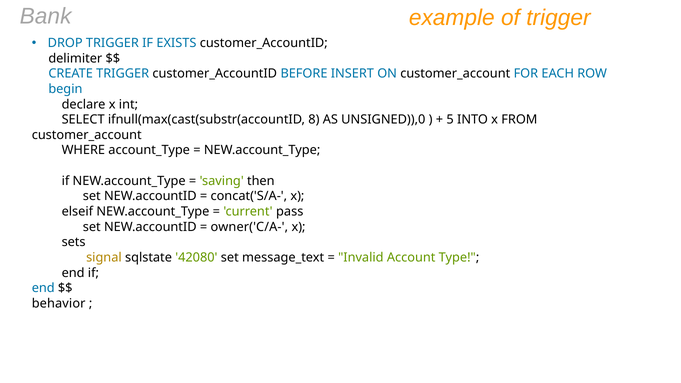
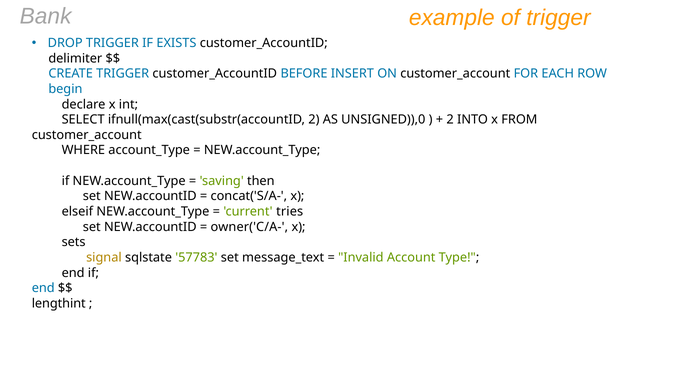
ifnull(max(cast(substr(accountID 8: 8 -> 2 (314, 120)
5: 5 -> 2 (450, 120)
pass: pass -> tries (290, 212)
42080: 42080 -> 57783 (196, 258)
behavior: behavior -> lengthint (59, 304)
